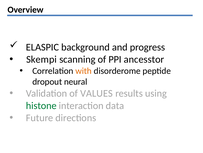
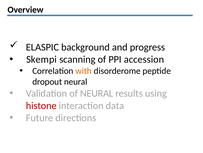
ancesstor: ancesstor -> accession (144, 59)
of VALUES: VALUES -> NEURAL (97, 93)
histone colour: green -> red (41, 105)
